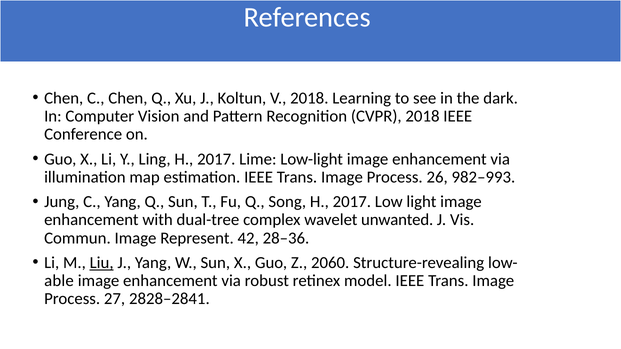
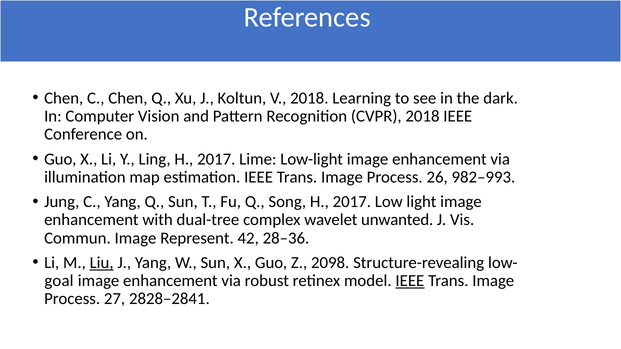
2060: 2060 -> 2098 (330, 263)
able: able -> goal (59, 281)
IEEE underline: none -> present (410, 281)
